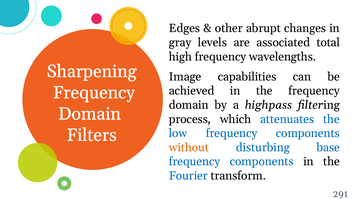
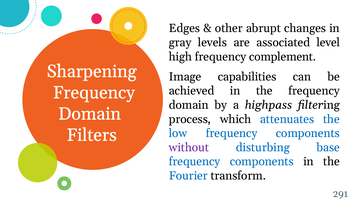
total: total -> level (328, 42)
wavelengths: wavelengths -> complement (283, 57)
without colour: orange -> purple (189, 147)
